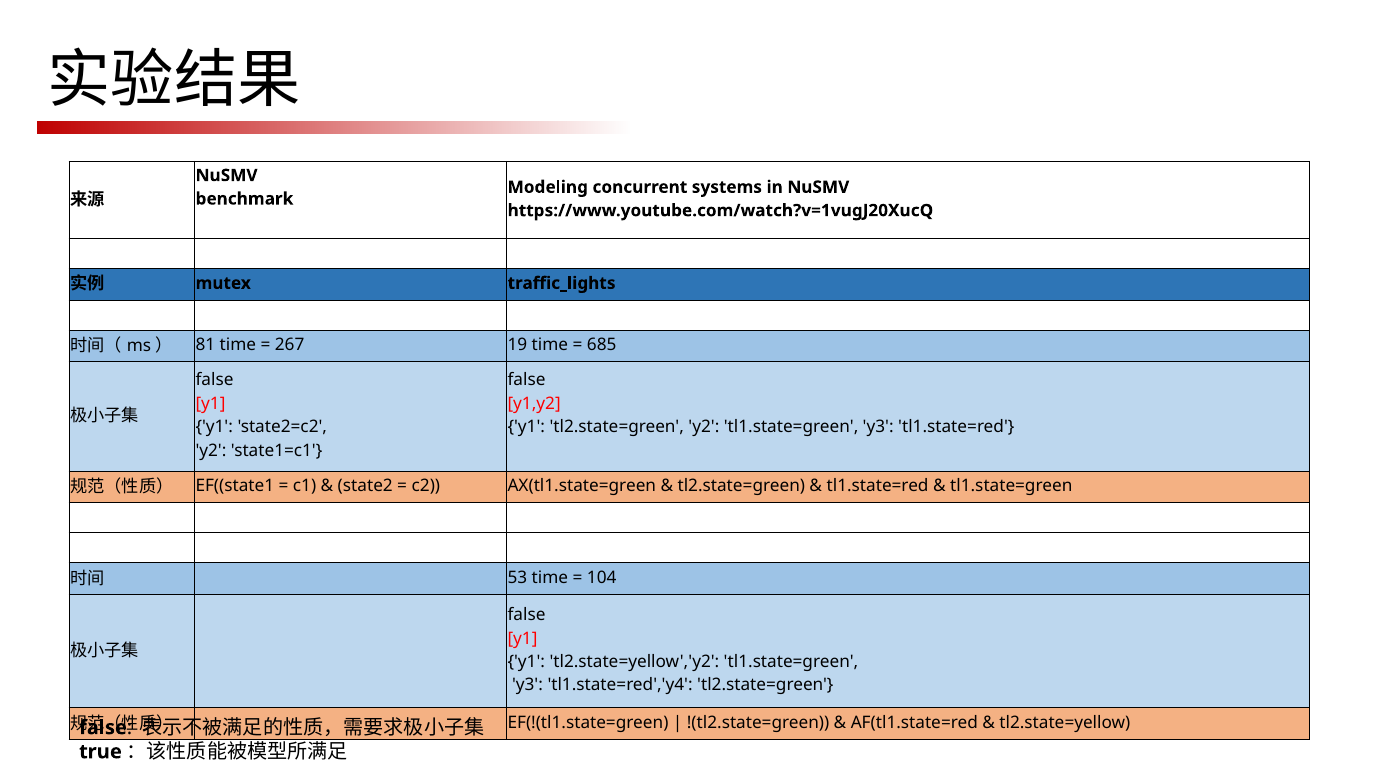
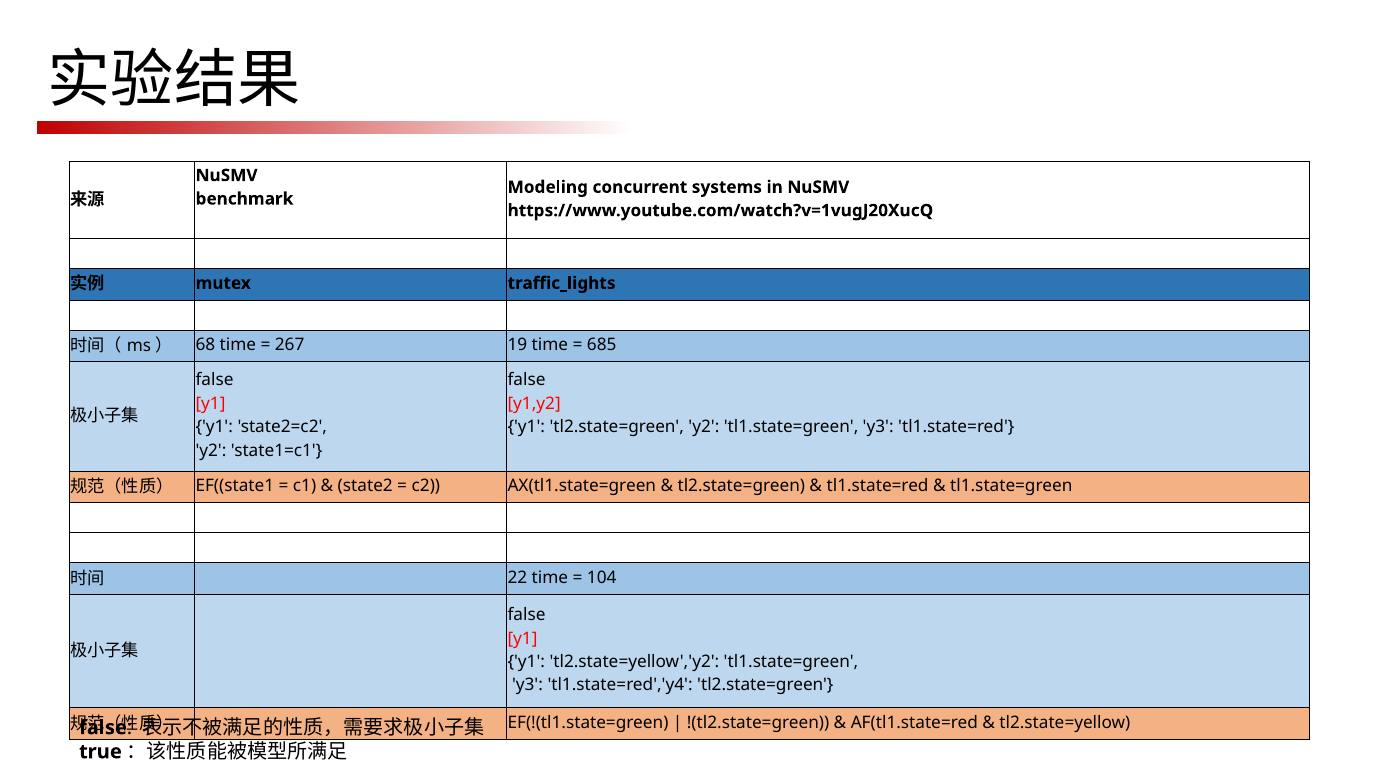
81: 81 -> 68 (205, 345)
53: 53 -> 22 (517, 578)
